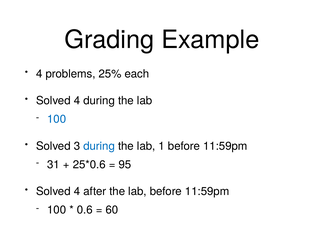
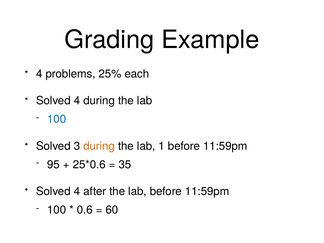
during colour: blue -> orange (99, 146)
31: 31 -> 95 (53, 165)
95: 95 -> 35 (125, 165)
